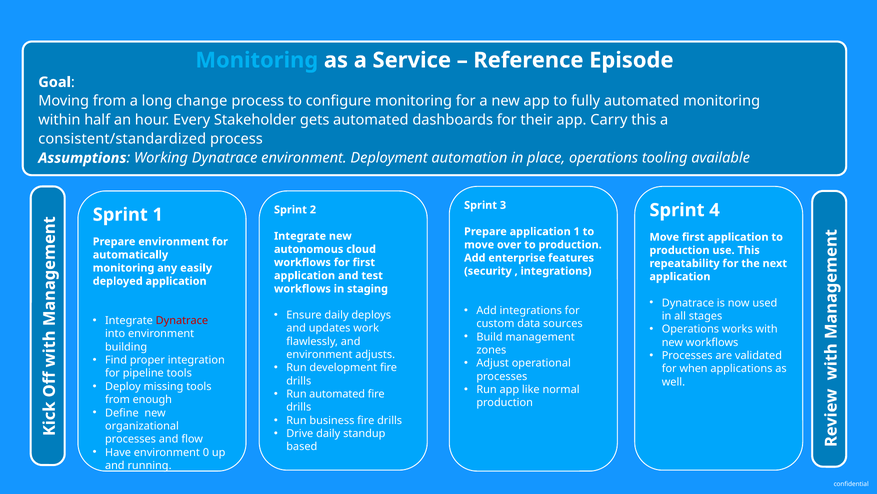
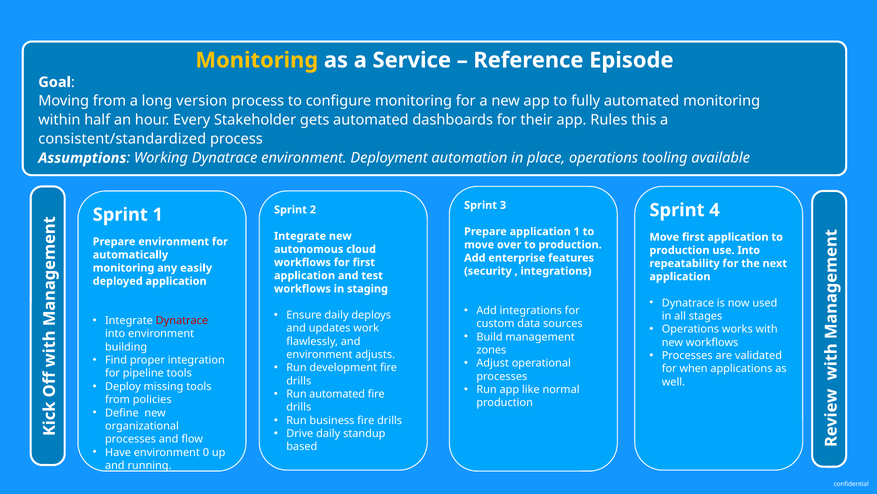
Monitoring colour: light blue -> yellow (257, 60)
change: change -> version (202, 101)
Carry: Carry -> Rules (609, 120)
use This: This -> Into (749, 250)
enough: enough -> policies (152, 399)
